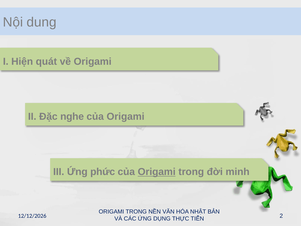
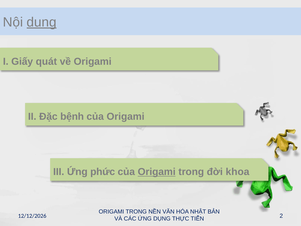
dung underline: none -> present (42, 22)
Hiện: Hiện -> Giấy (22, 61)
nghe: nghe -> bệnh (72, 117)
minh: minh -> khoa (238, 172)
